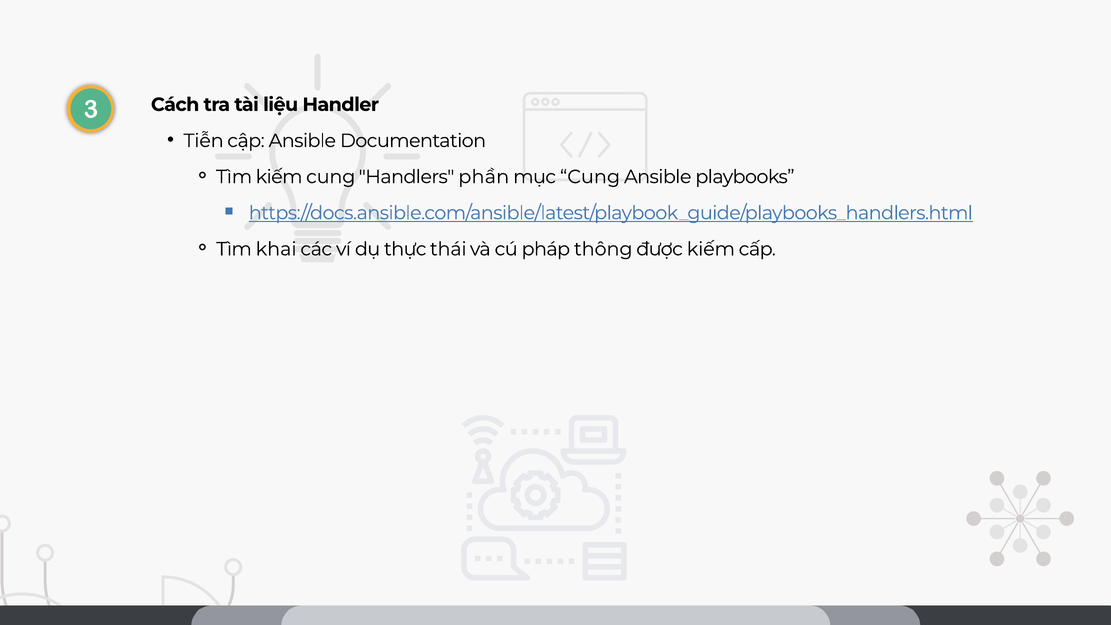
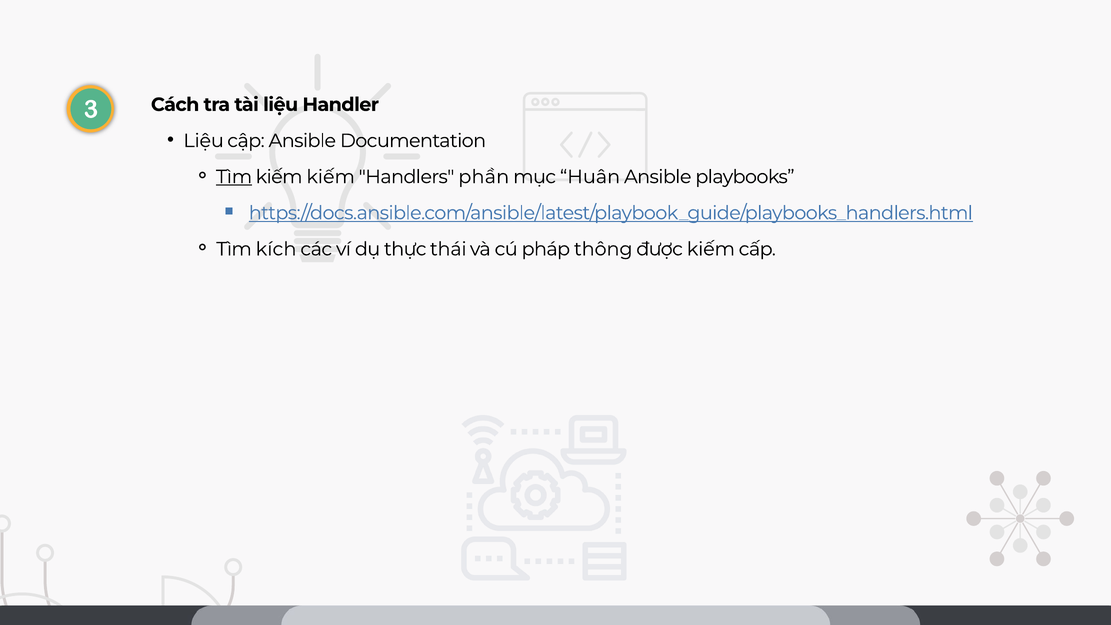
Tiễn: Tiễn -> Liệu (204, 141)
Tìm underline: none -> present (234, 177)
kiếm cung: cung -> kiếm (331, 177)
mục Cung: Cung -> Huân (590, 177)
khai: khai -> kích (276, 249)
